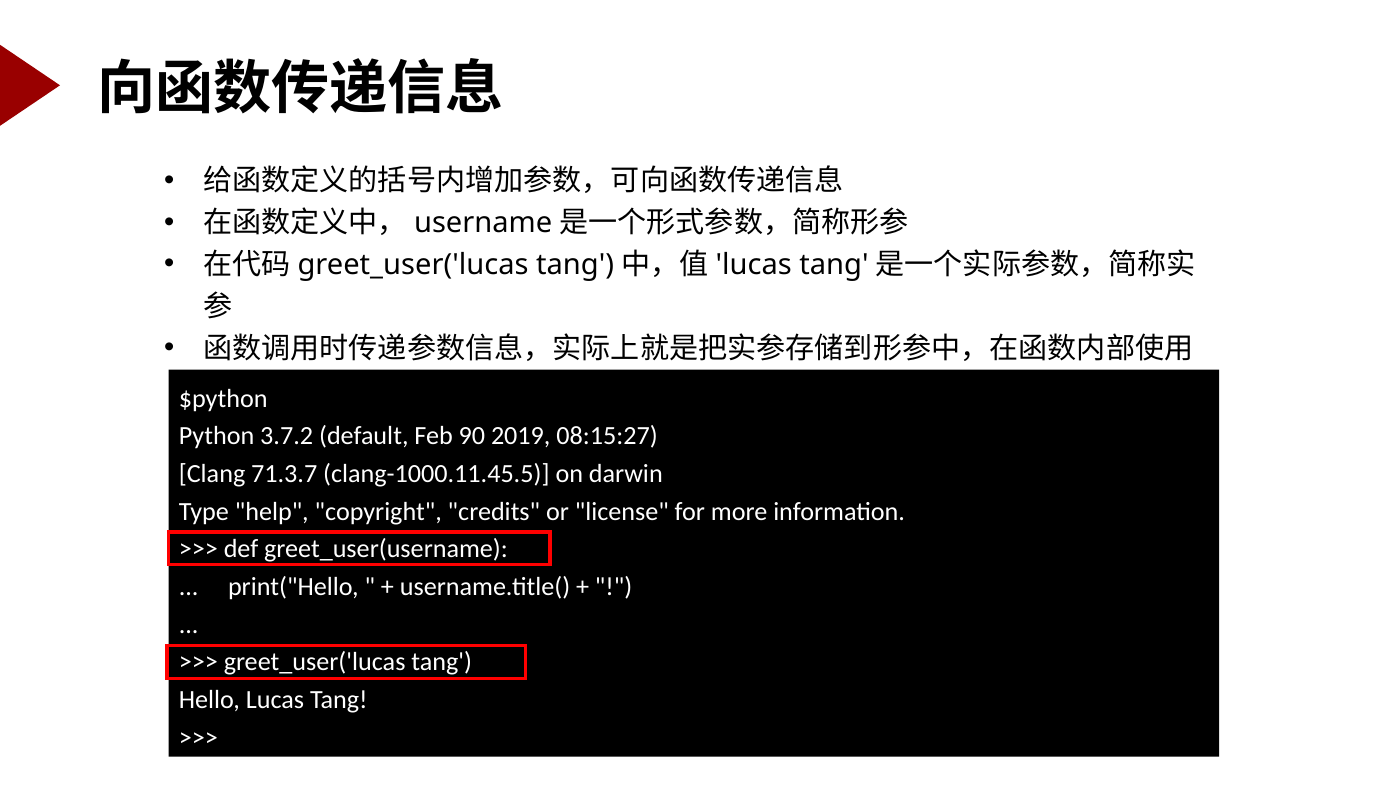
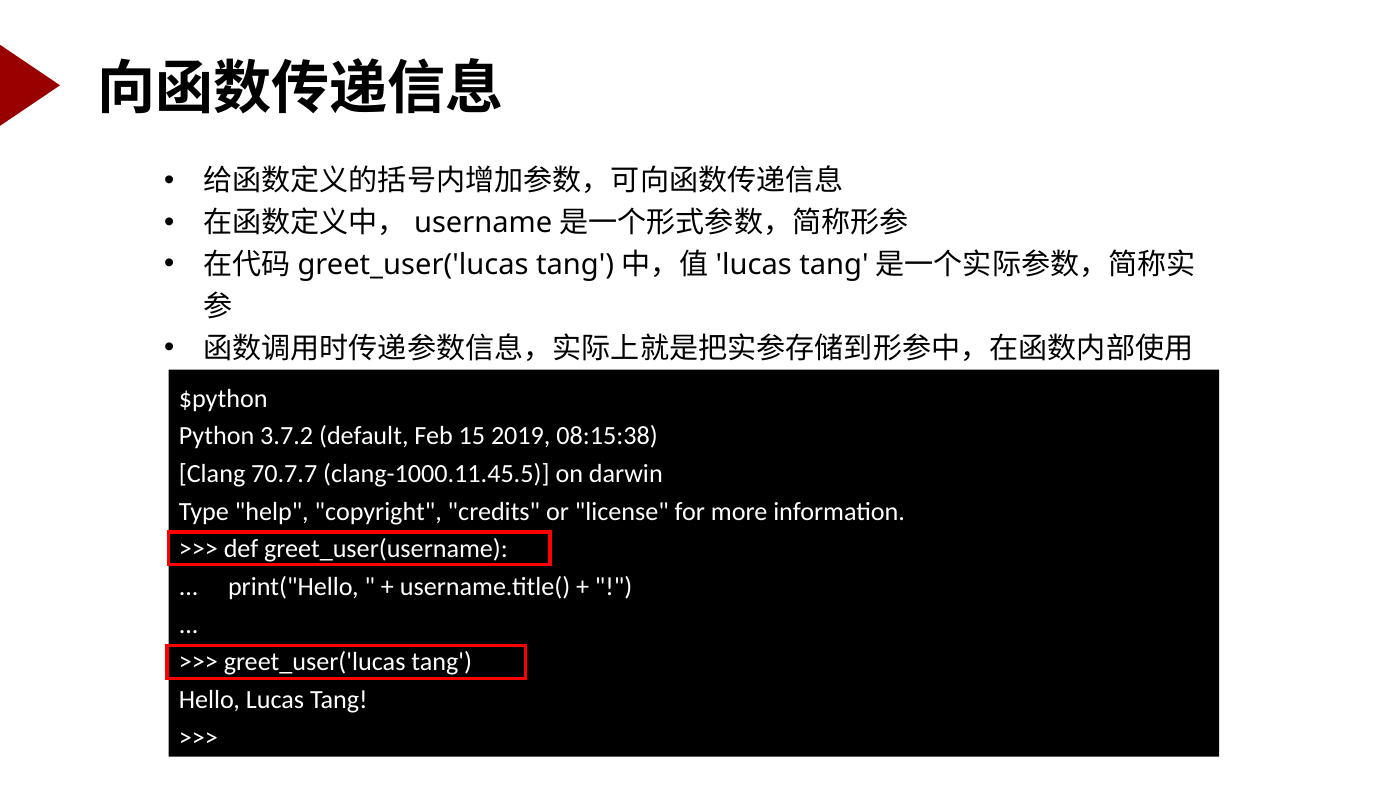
90: 90 -> 15 (472, 436)
08:15:27: 08:15:27 -> 08:15:38 (607, 436)
71.3.7: 71.3.7 -> 70.7.7 (284, 474)
